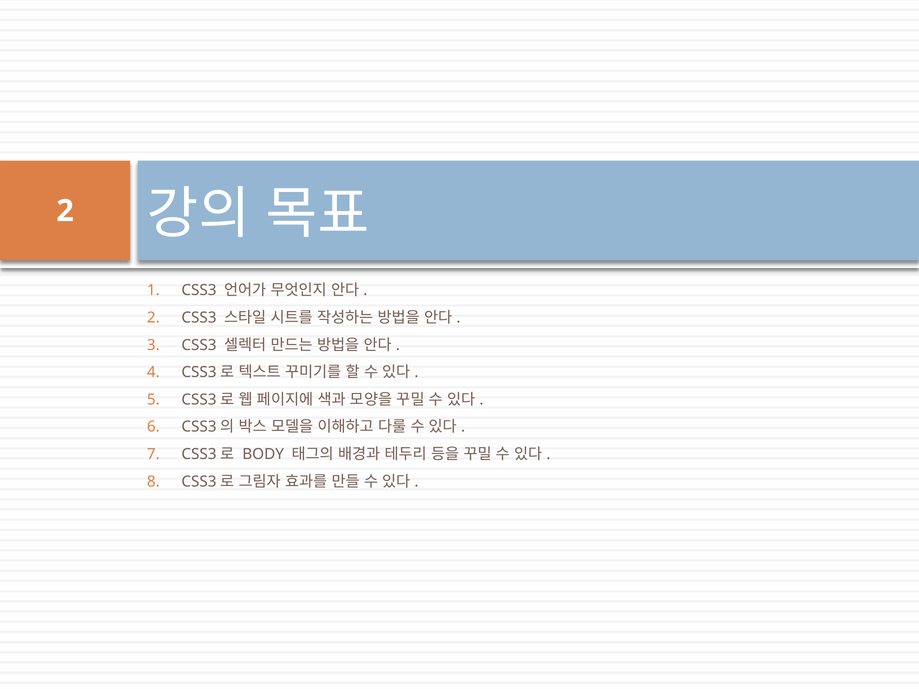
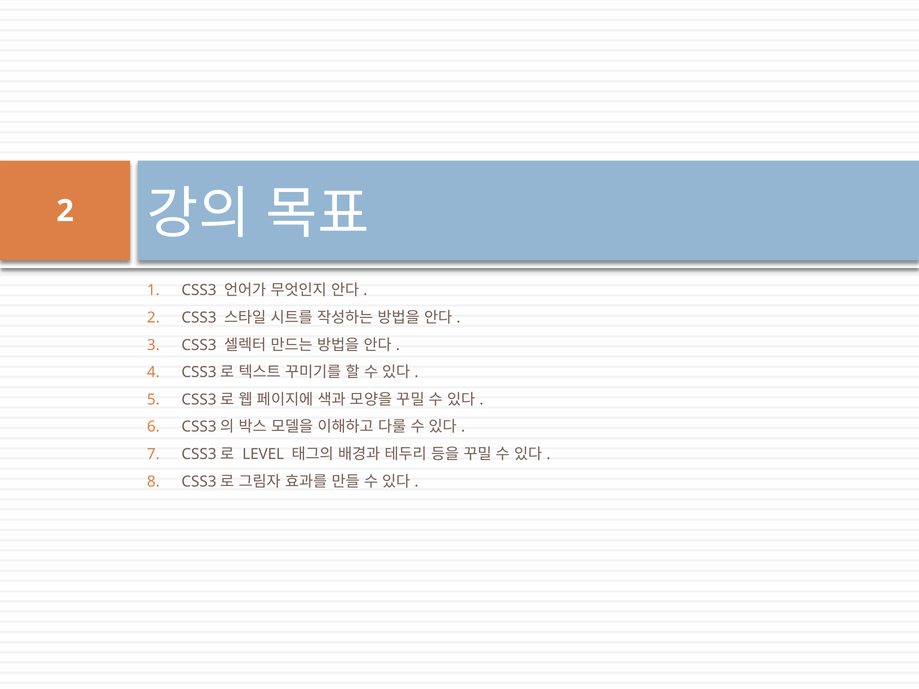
BODY: BODY -> LEVEL (263, 454)
